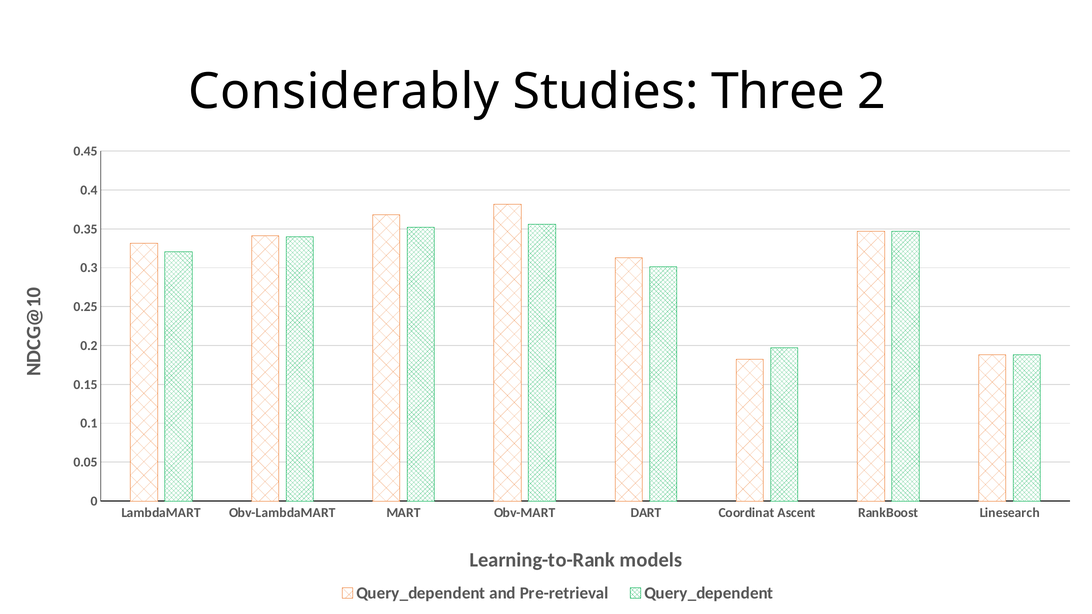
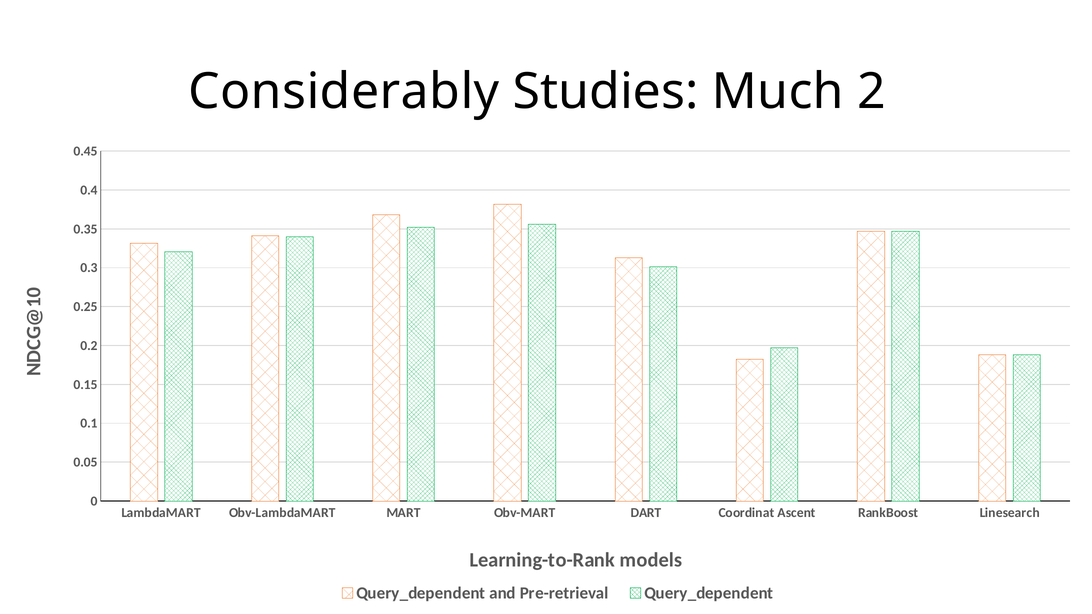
Three: Three -> Much (778, 92)
